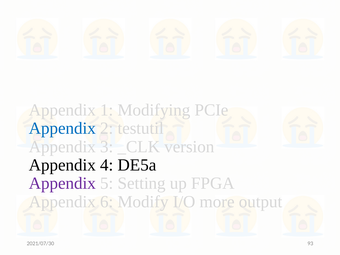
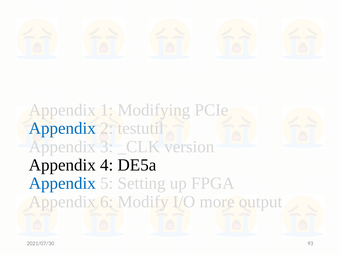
Appendix colour: purple -> blue (62, 183)
